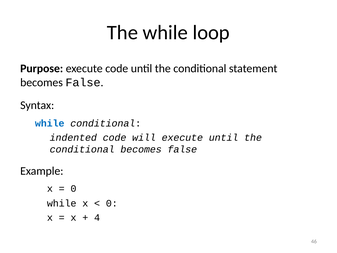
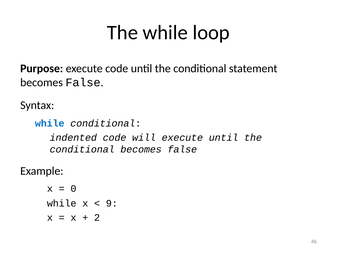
0: 0 -> 9 (112, 203)
4: 4 -> 2 (97, 217)
